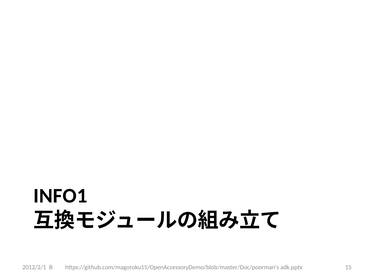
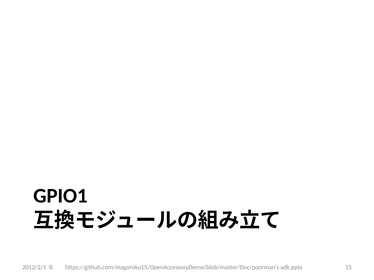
INFO1: INFO1 -> GPIO1 (60, 196)
